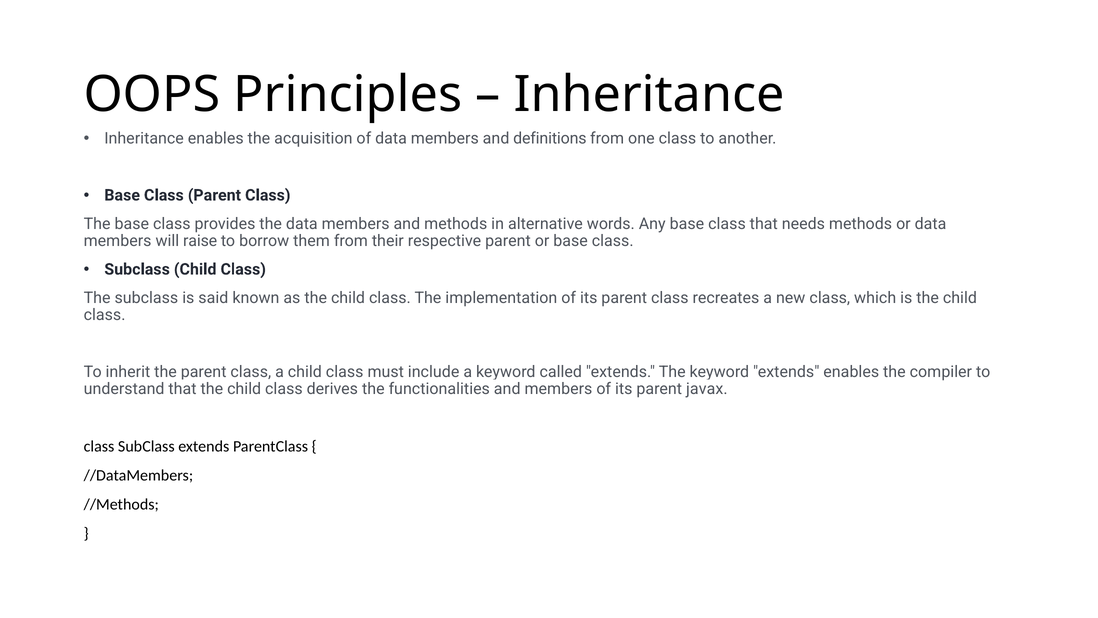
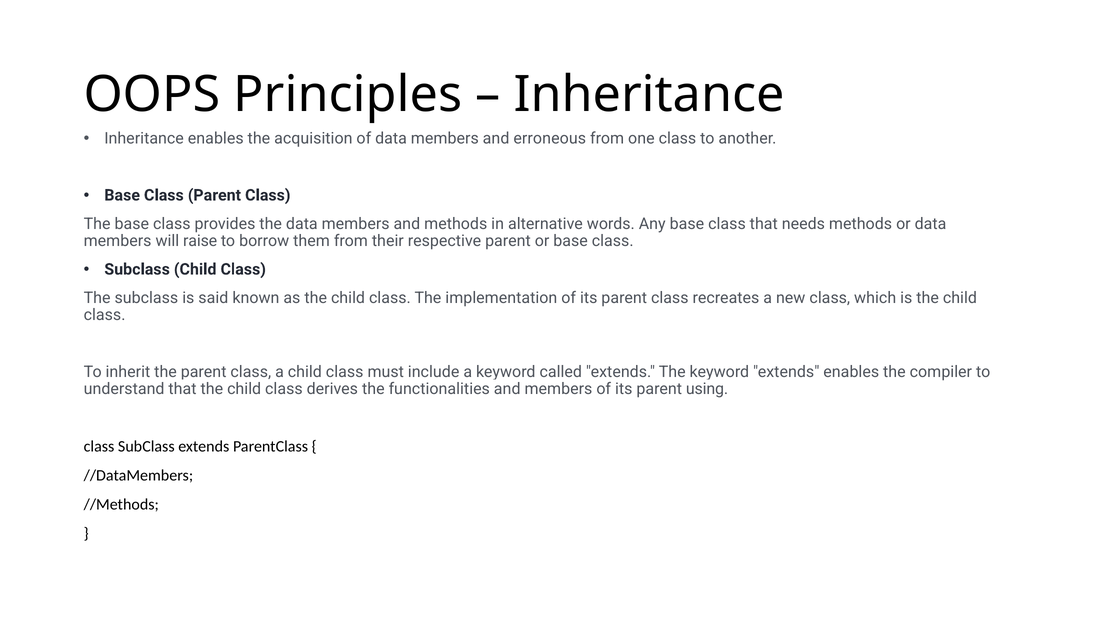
definitions: definitions -> erroneous (550, 138)
javax: javax -> using (707, 389)
